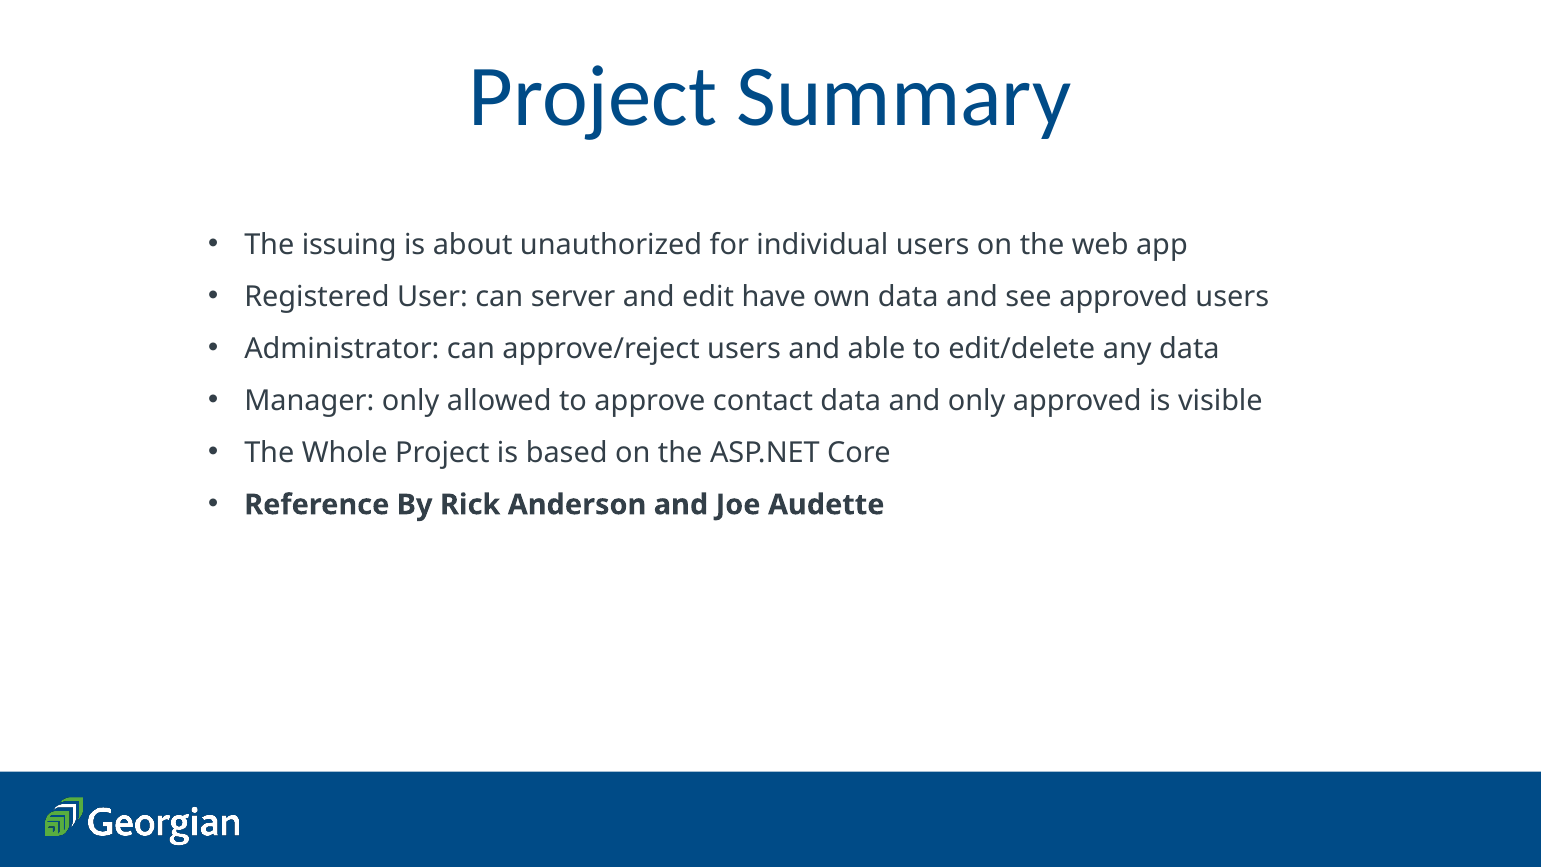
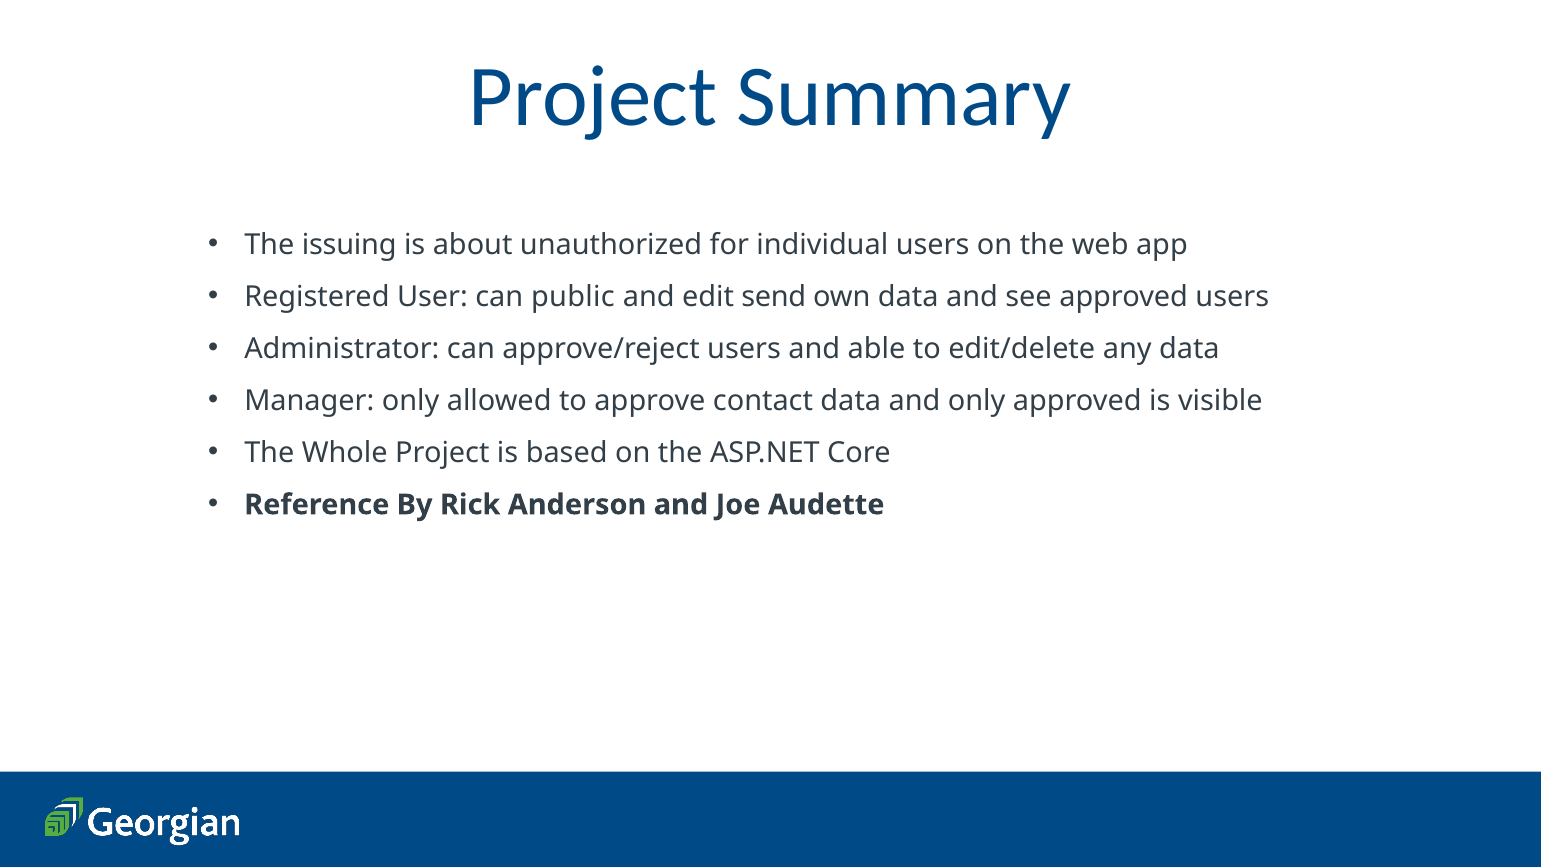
server: server -> public (573, 297)
have: have -> send (774, 297)
